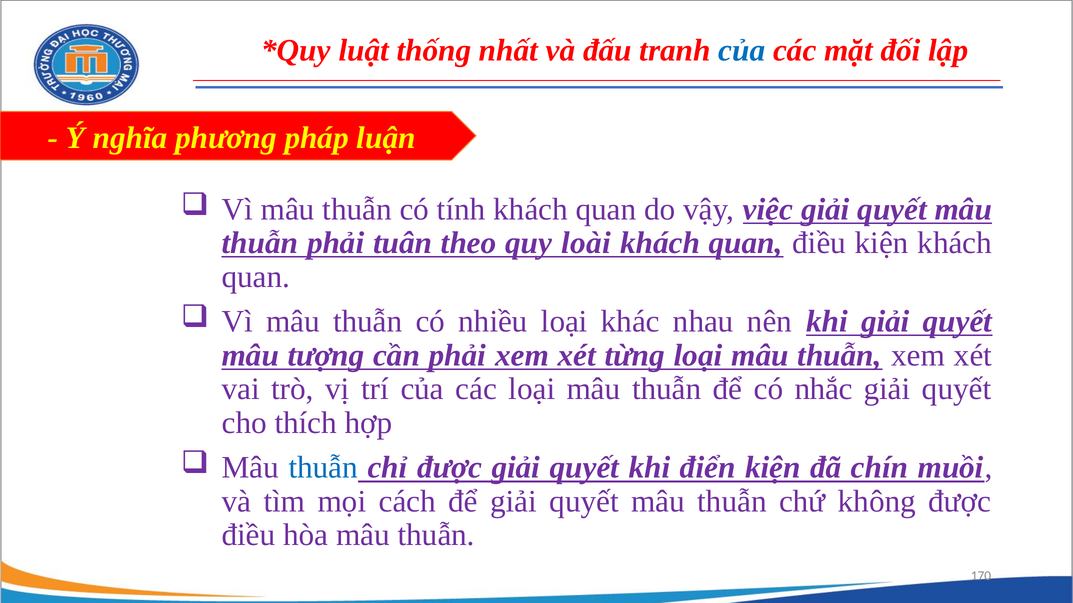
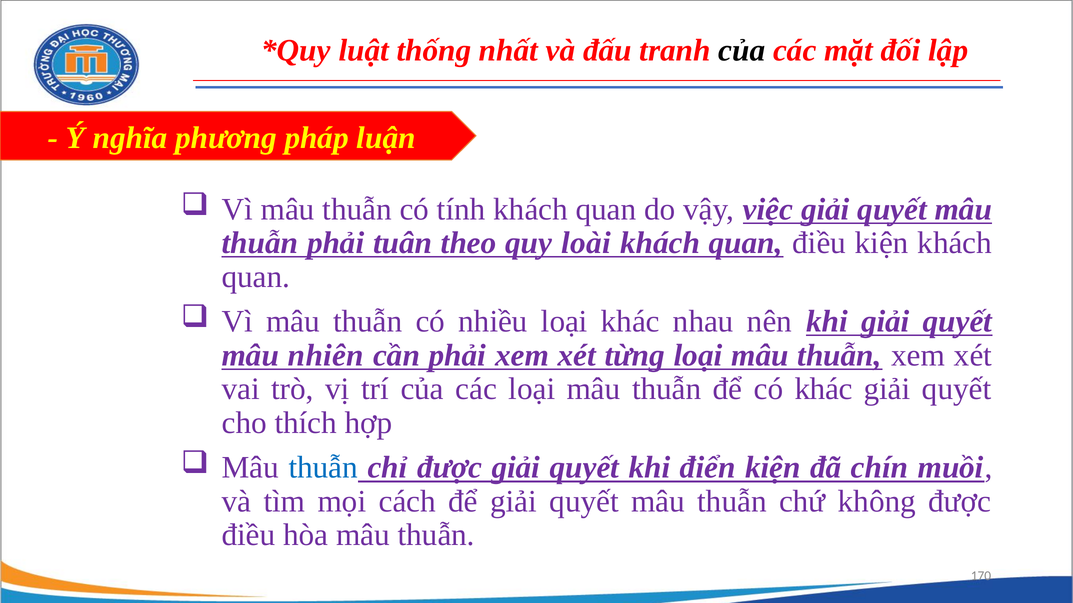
của colour: blue -> black (742, 50)
tượng: tượng -> nhiên (326, 356)
có nhắc: nhắc -> khác (824, 389)
